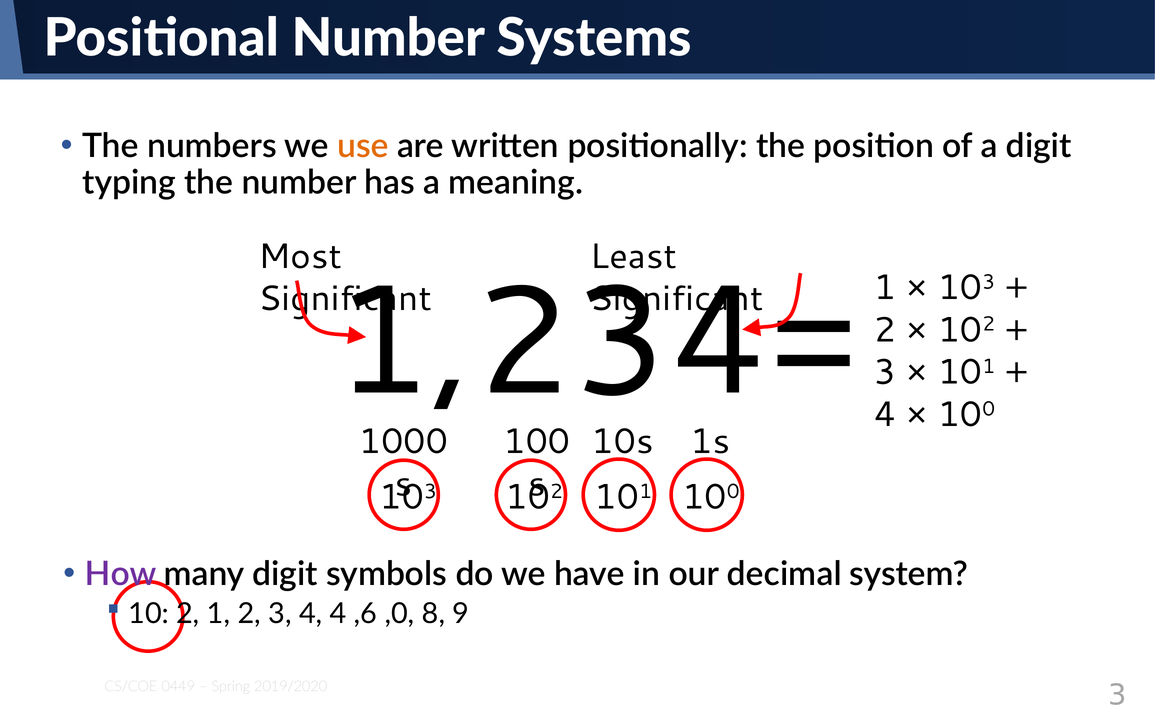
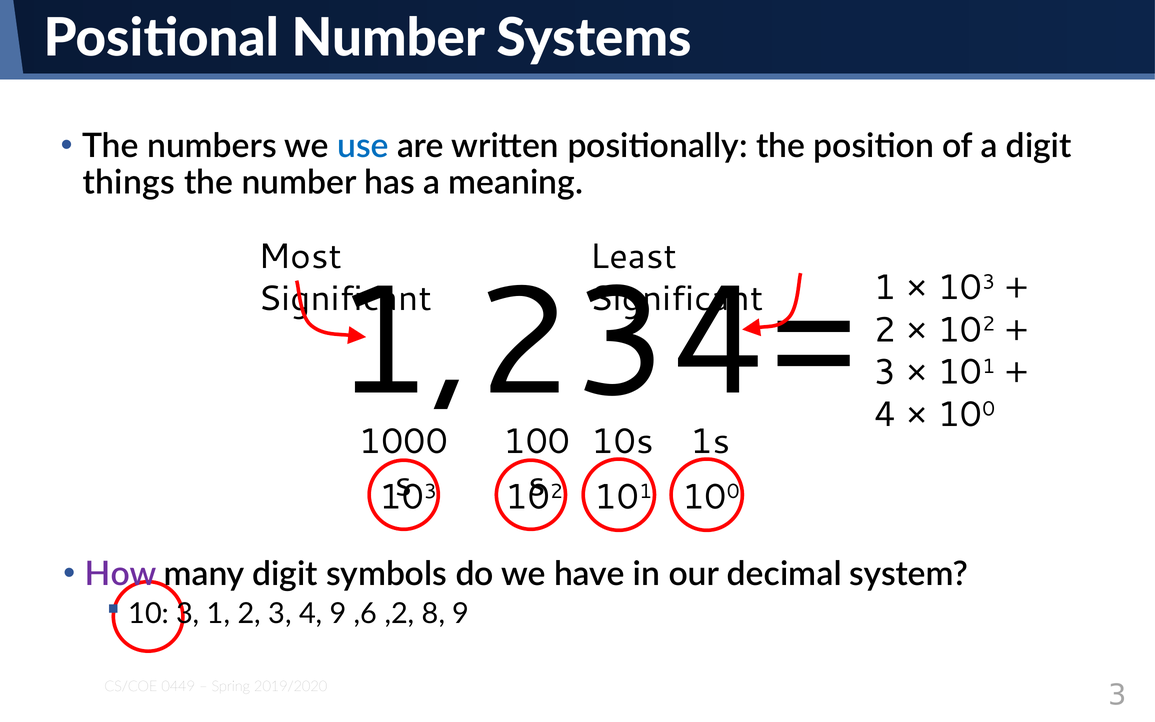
use colour: orange -> blue (363, 146)
typing: typing -> things (129, 182)
10 2: 2 -> 3 (188, 614)
4 4: 4 -> 9 (338, 614)
,0: ,0 -> ,2 (400, 614)
